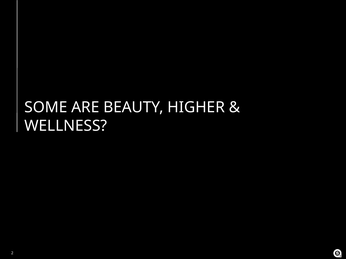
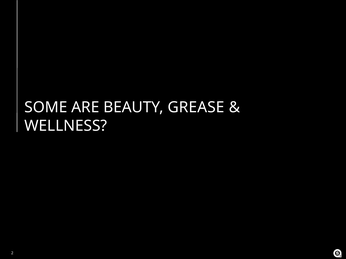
HIGHER: HIGHER -> GREASE (196, 108)
